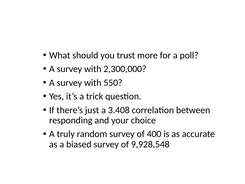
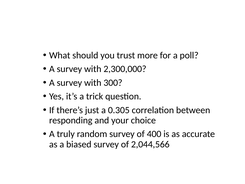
550: 550 -> 300 (113, 83)
3.408: 3.408 -> 0.305 (119, 110)
9,928,548: 9,928,548 -> 2,044,566 (150, 144)
